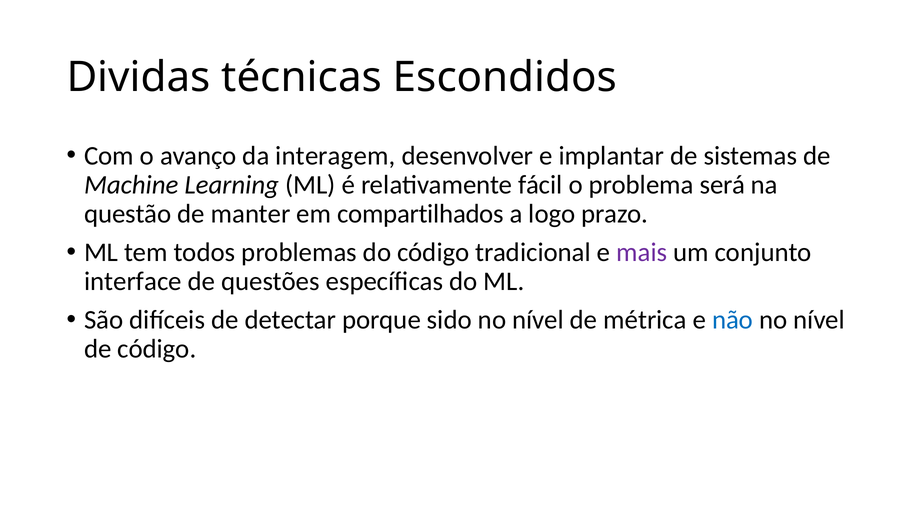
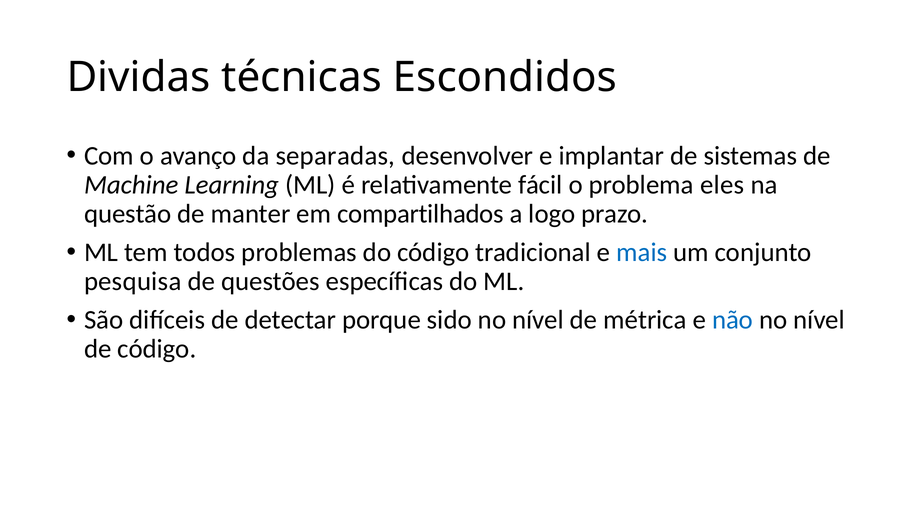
interagem: interagem -> separadas (335, 156)
será: será -> eles (722, 185)
mais colour: purple -> blue (642, 252)
interface: interface -> pesquisa (133, 281)
